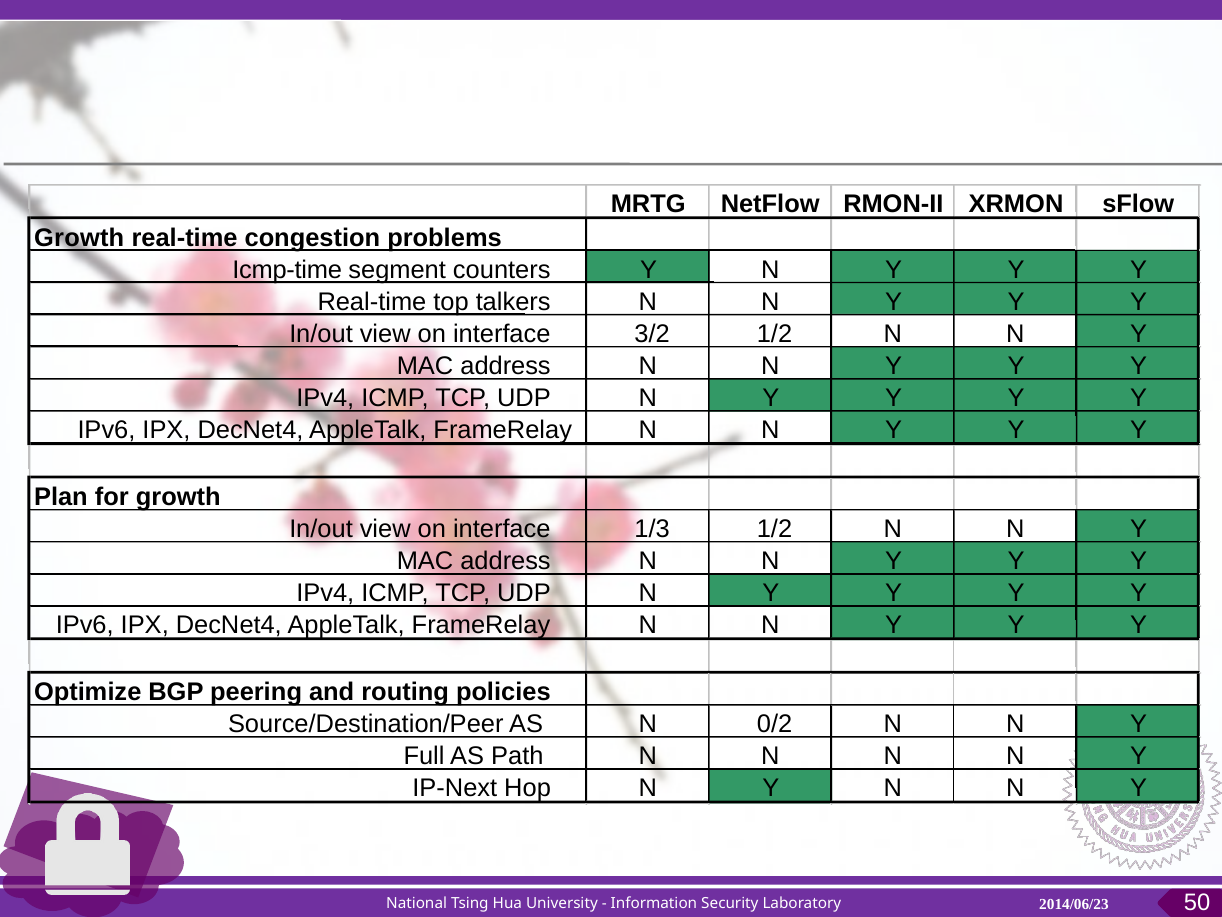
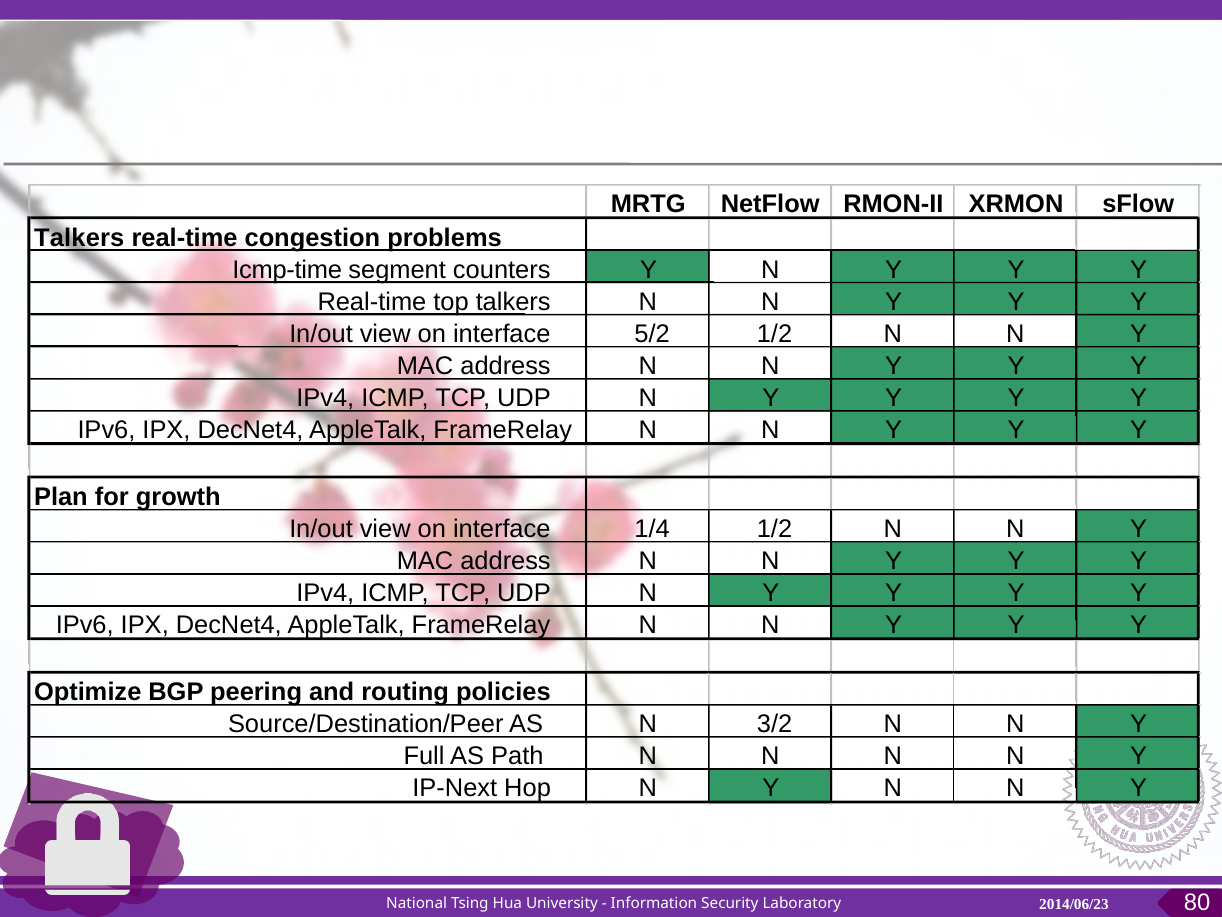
Growth: Growth -> Talkers (79, 237)
3/2: 3/2 -> 5/2 (652, 334)
1/3: 1/3 -> 1/4 (652, 529)
0/2: 0/2 -> 3/2 (775, 724)
50: 50 -> 80 (1197, 902)
